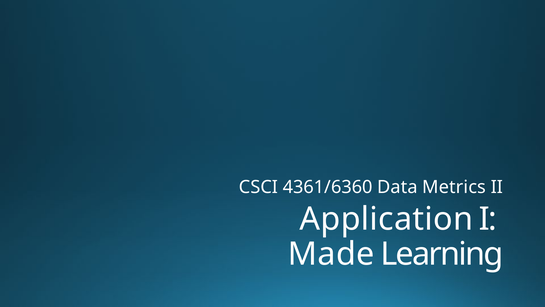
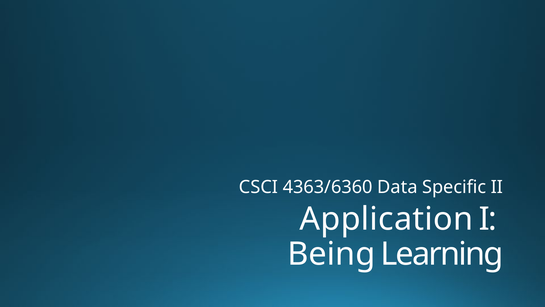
4361/6360: 4361/6360 -> 4363/6360 (328, 187)
Metrics: Metrics -> Specific (454, 187)
Made: Made -> Being (331, 254)
